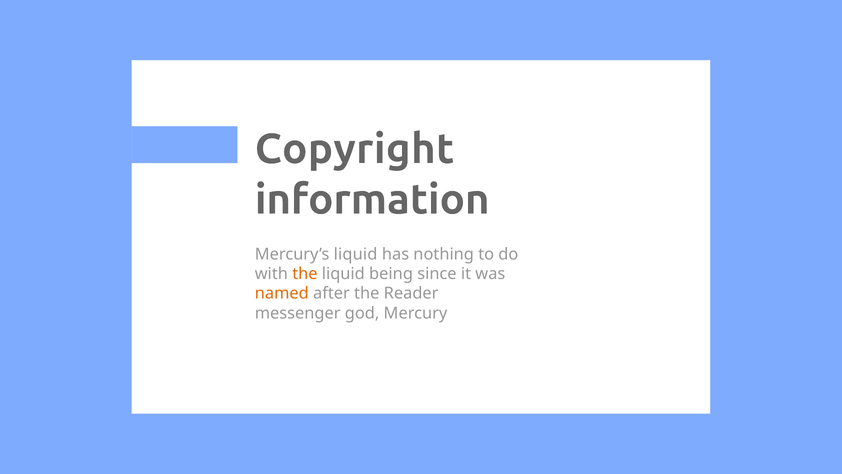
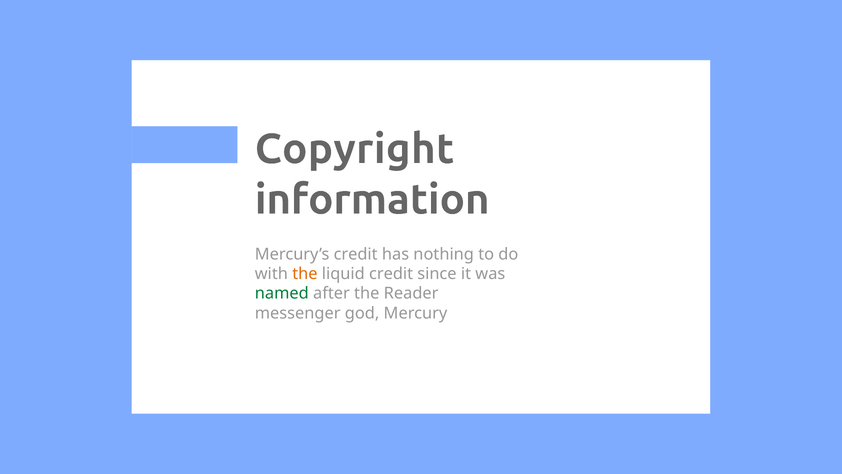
Mercury’s liquid: liquid -> credit (356, 254)
liquid being: being -> credit (391, 274)
named colour: orange -> green (282, 293)
